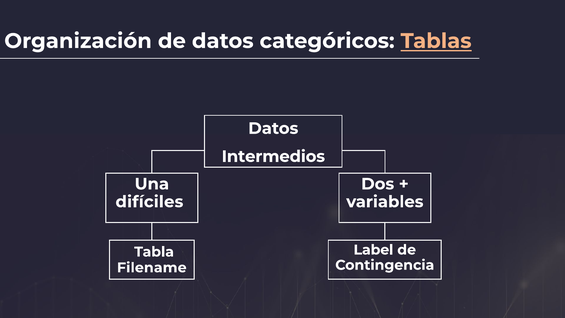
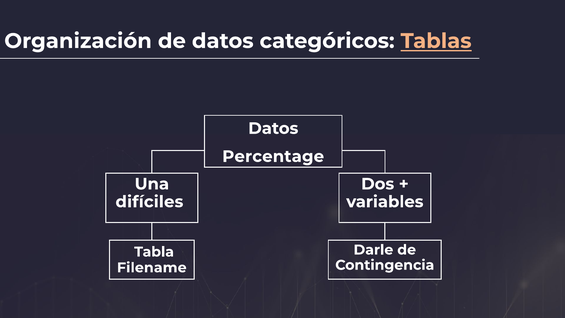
Intermedios: Intermedios -> Percentage (273, 156)
Label: Label -> Darle (373, 250)
